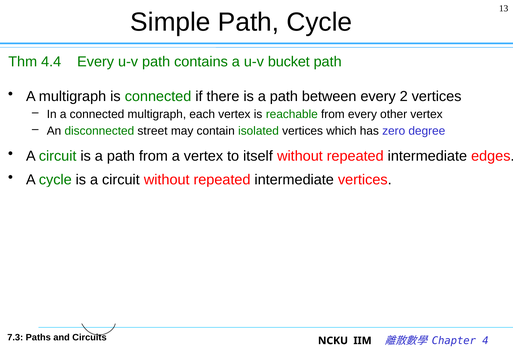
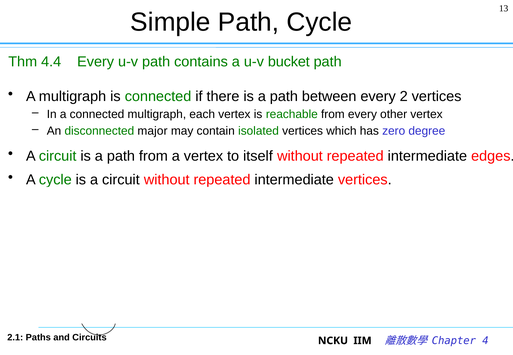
disconnected street: street -> major (153, 131)
7.3: 7.3 -> 2.1 (15, 338)
